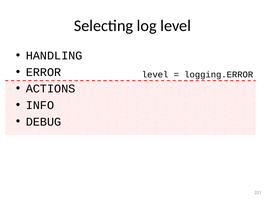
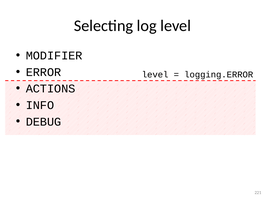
HANDLING: HANDLING -> MODIFIER (54, 56)
